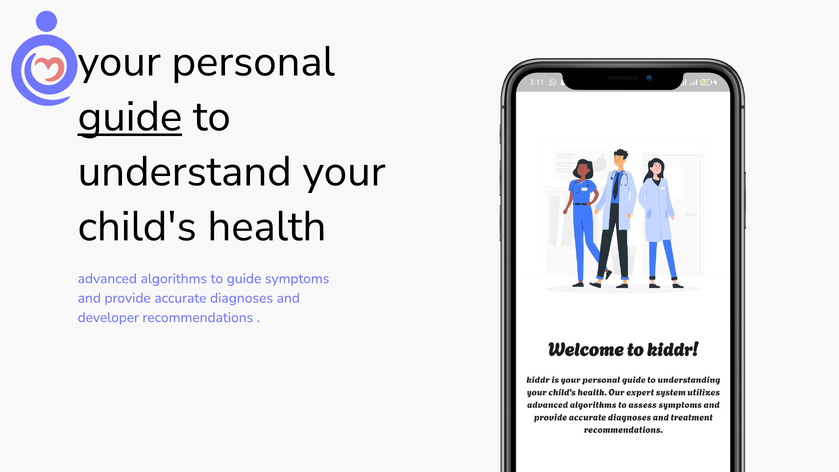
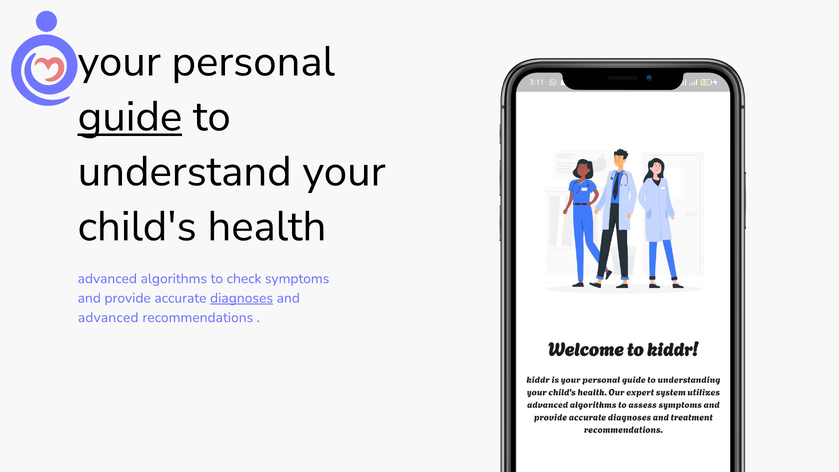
to guide: guide -> check (244, 279)
diagnoses underline: none -> present (242, 298)
developer: developer -> advanced (108, 317)
